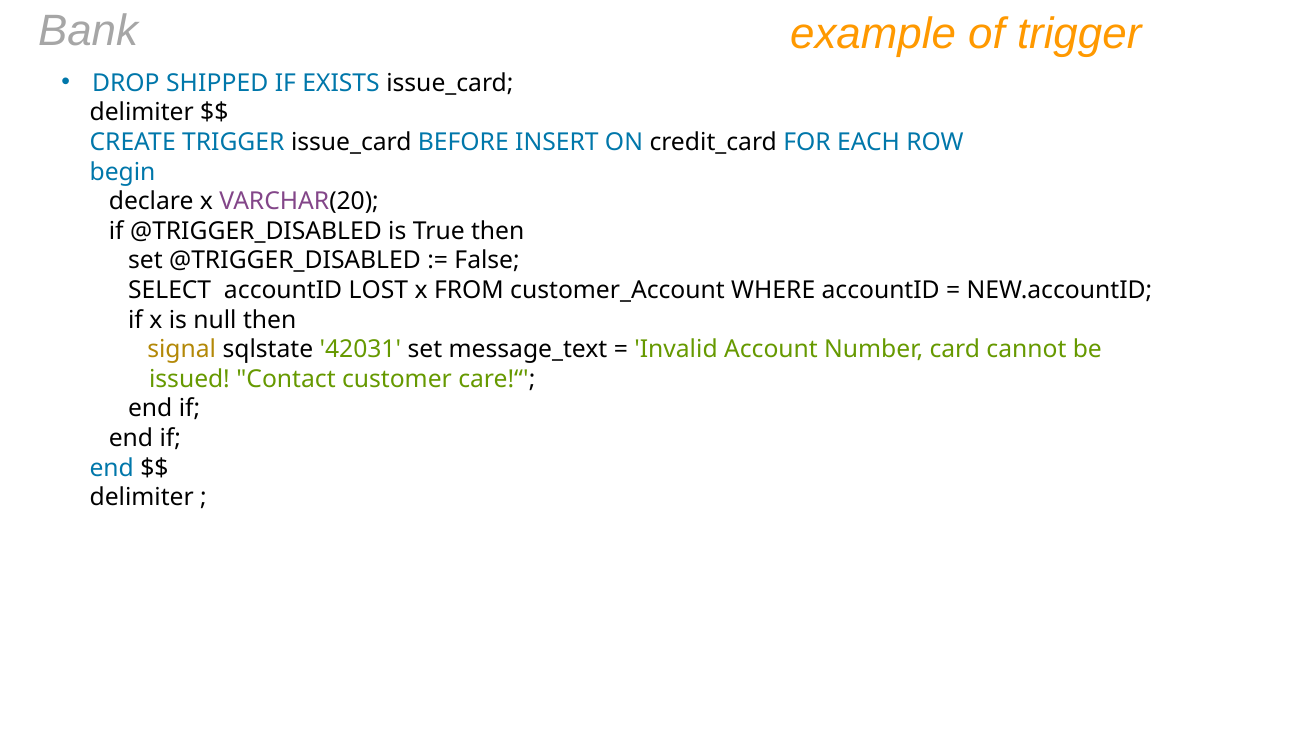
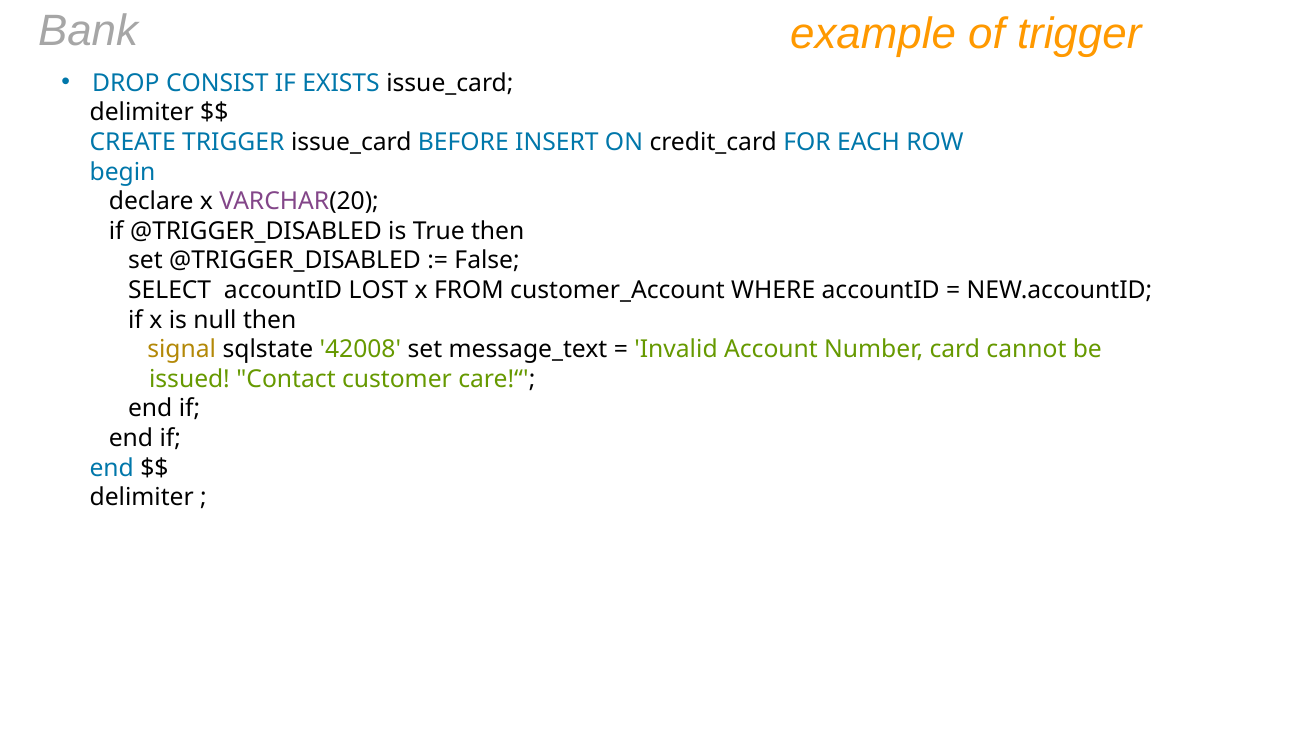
SHIPPED: SHIPPED -> CONSIST (217, 83)
42031: 42031 -> 42008 (360, 350)
